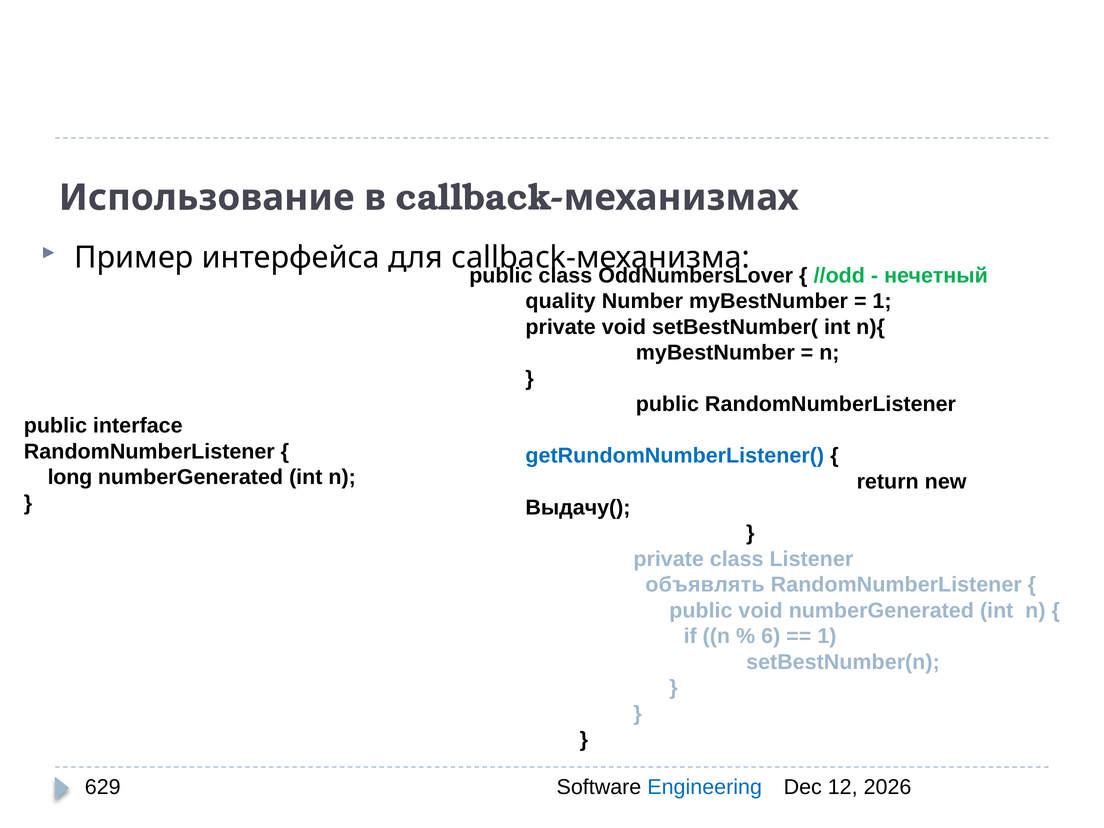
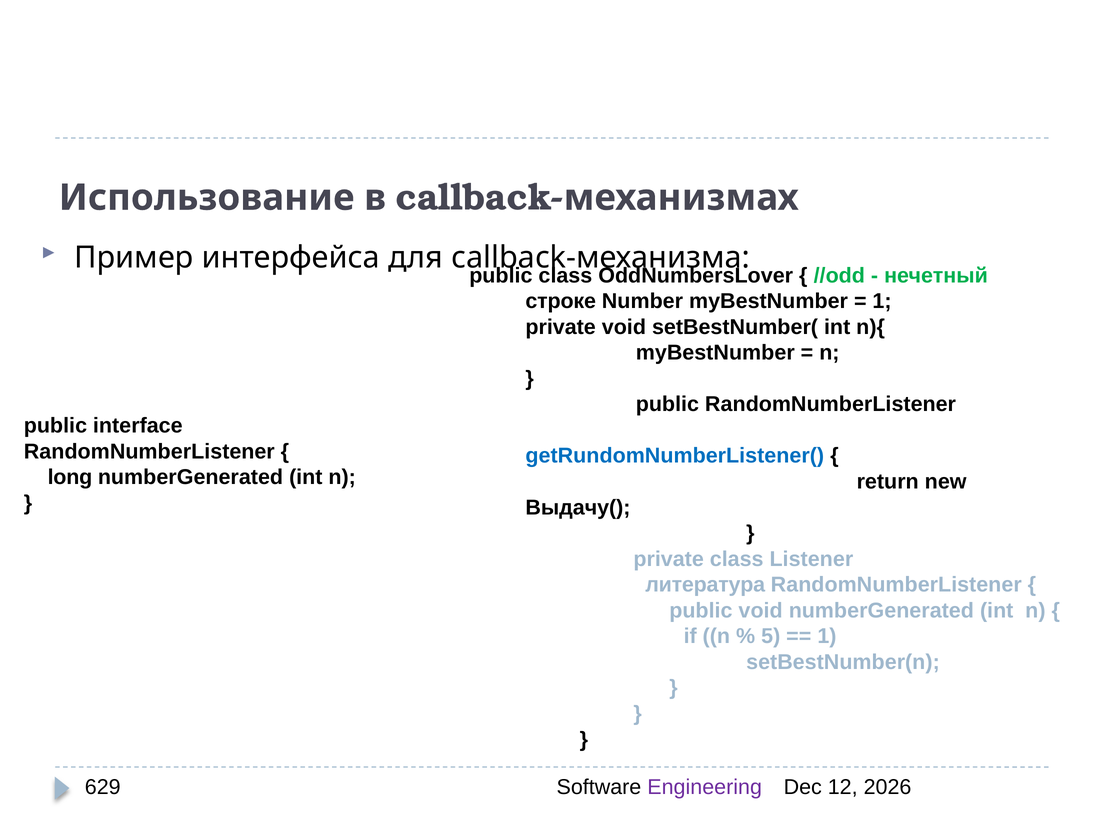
quality: quality -> строке (561, 301)
объявлять: объявлять -> литература (705, 585)
6: 6 -> 5 (771, 636)
Engineering colour: blue -> purple (705, 787)
